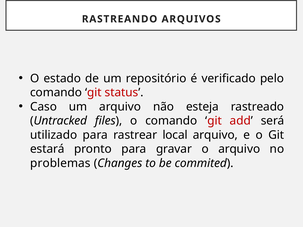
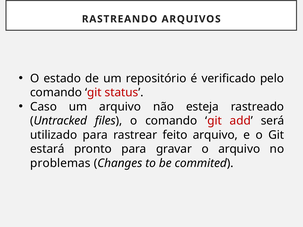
local: local -> feito (175, 135)
